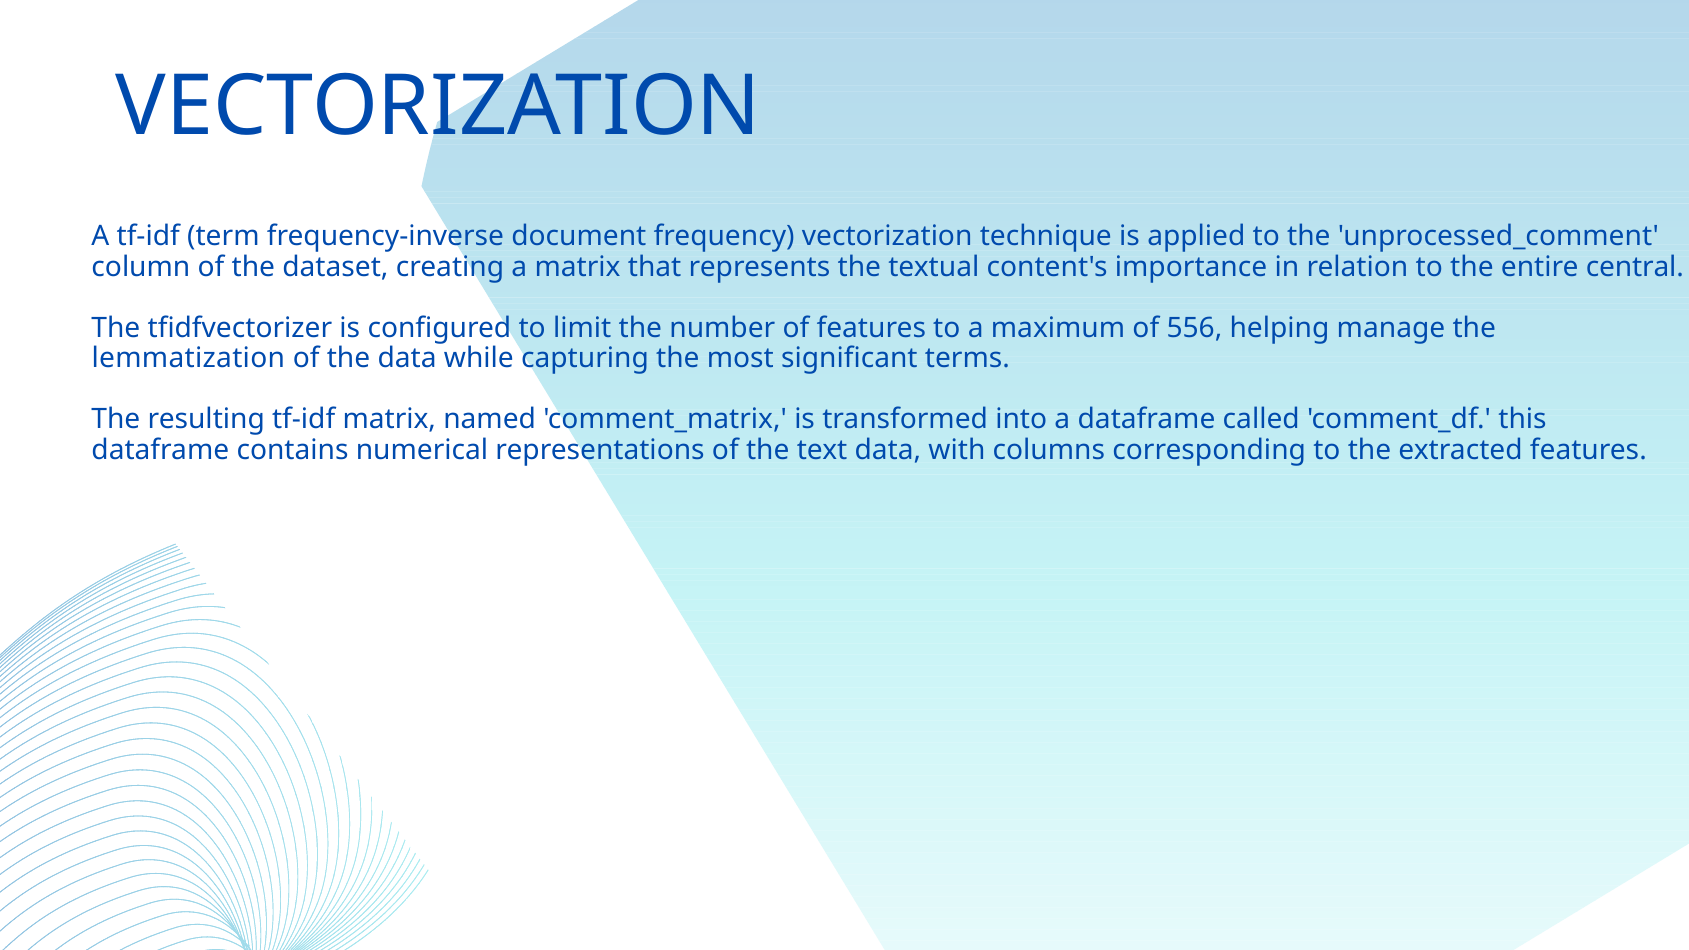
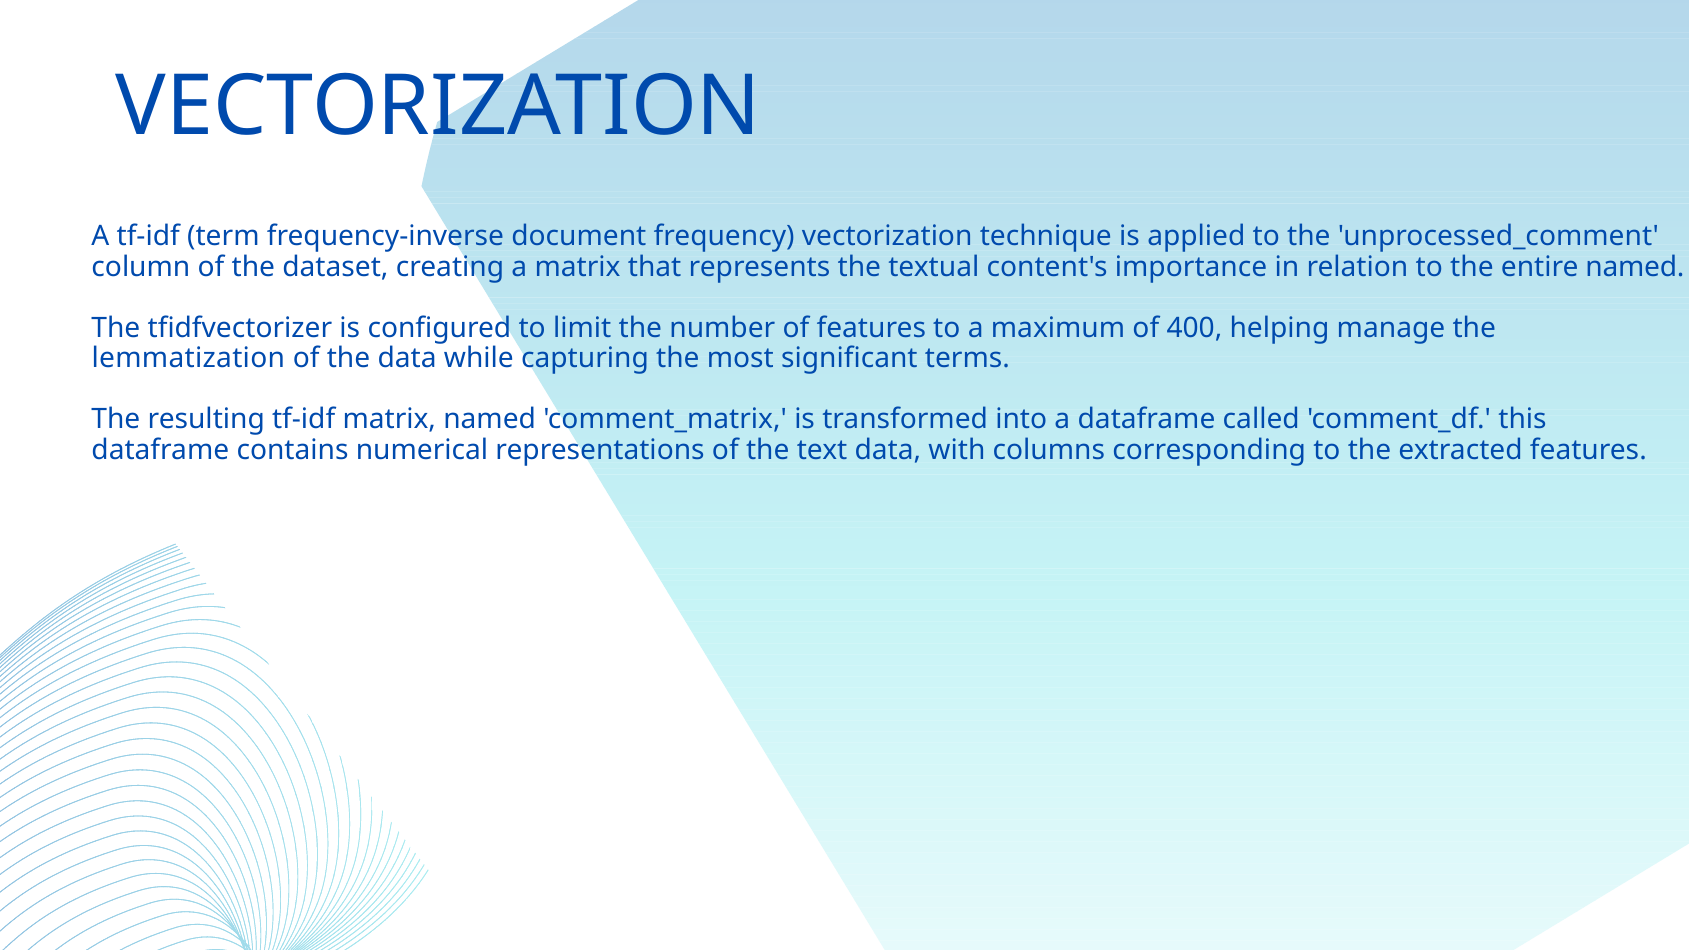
entire central: central -> named (1635, 267)
556: 556 -> 400 (1194, 328)
